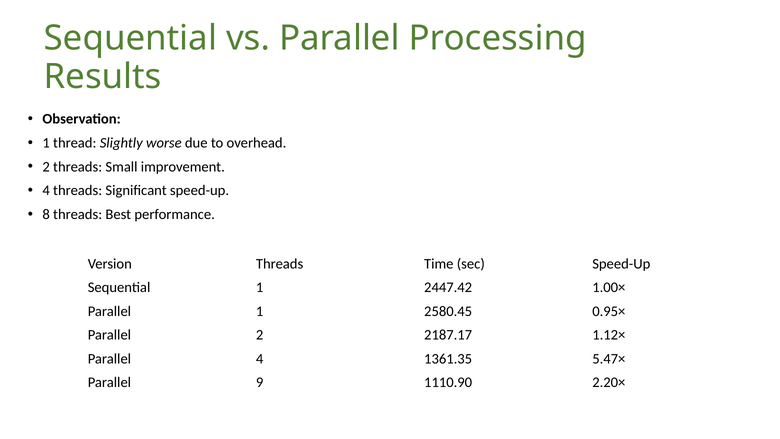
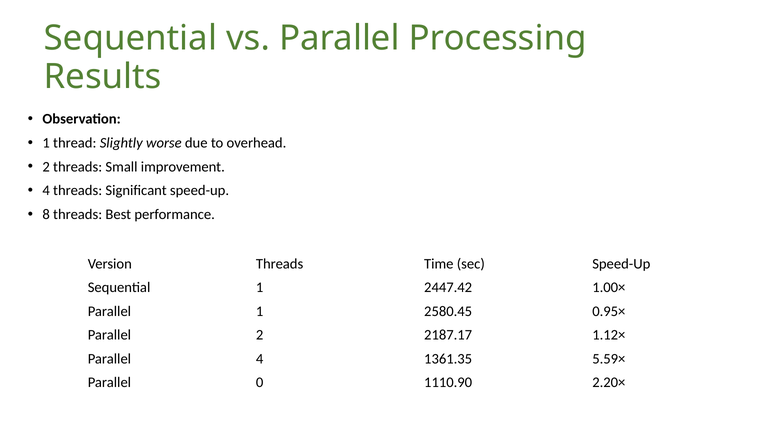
5.47×: 5.47× -> 5.59× (609, 359)
9: 9 -> 0 (260, 382)
